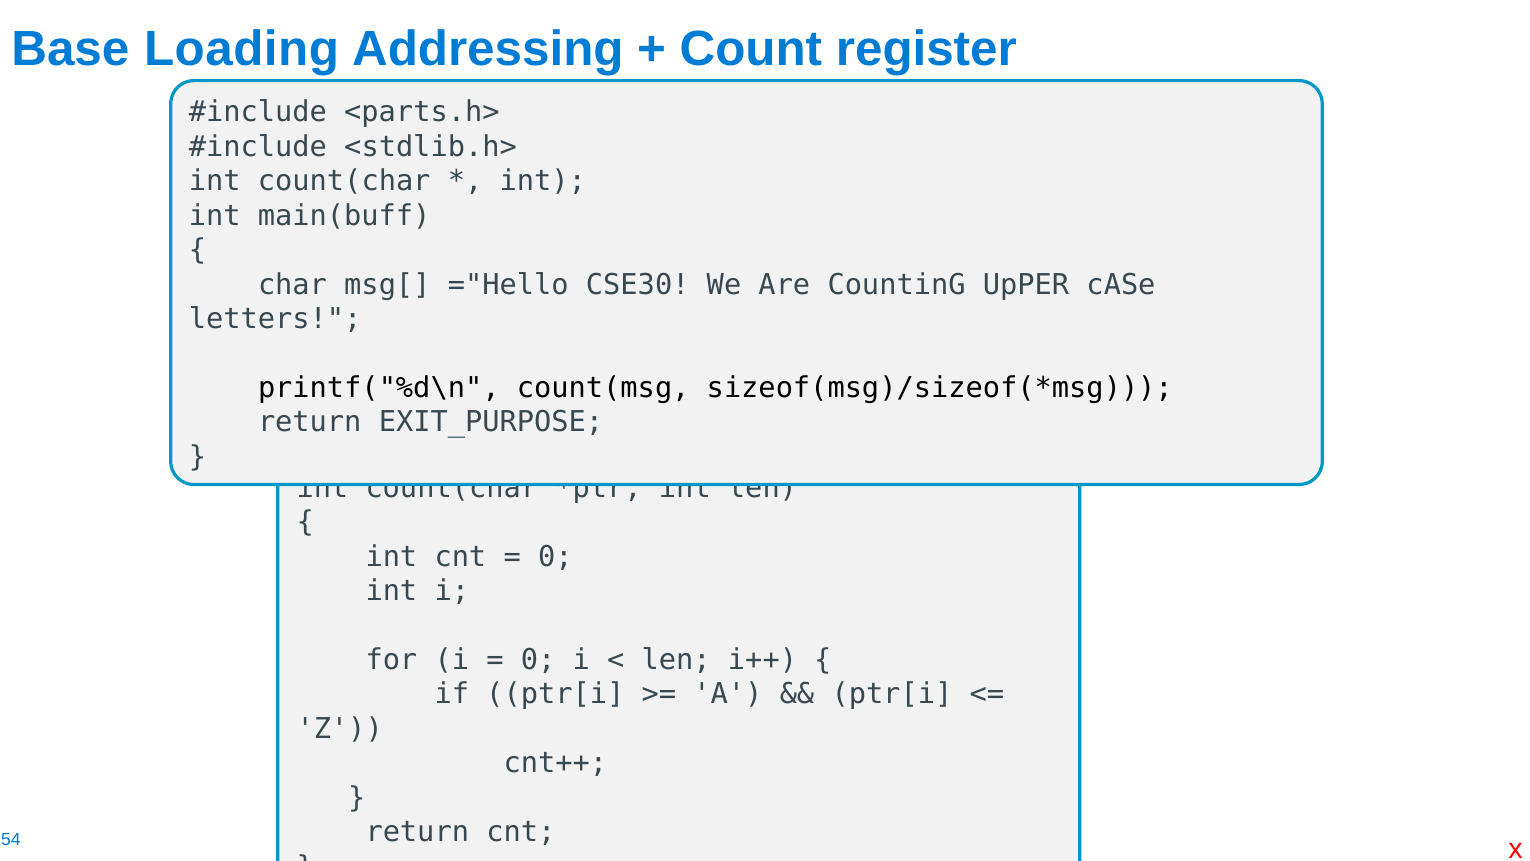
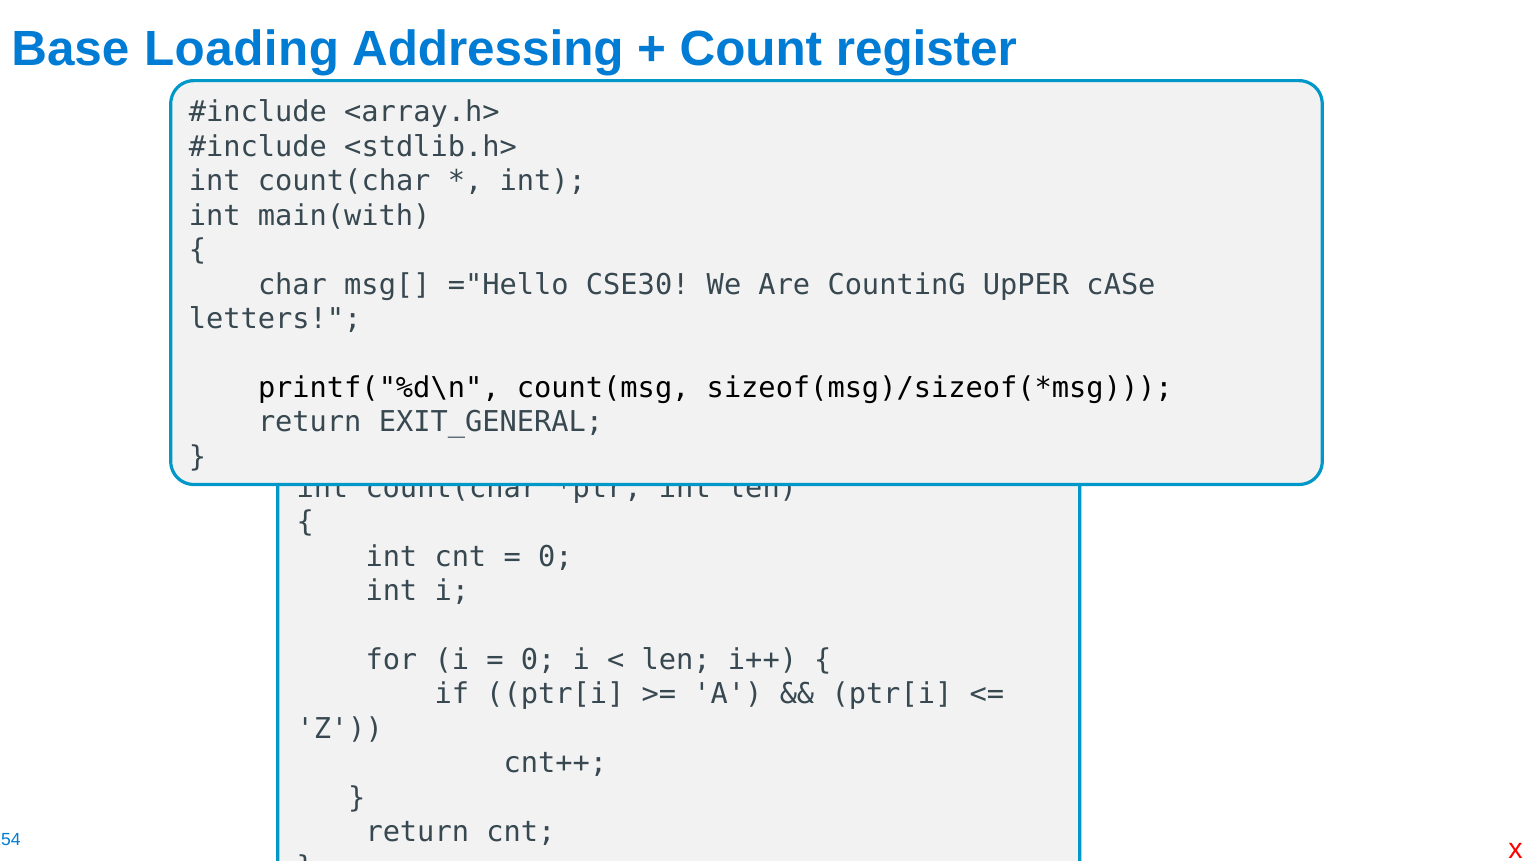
<parts.h>: <parts.h> -> <array.h> (422, 112)
main(buff: main(buff -> main(with (344, 216)
EXIT_PURPOSE: EXIT_PURPOSE -> EXIT_GENERAL (491, 422)
